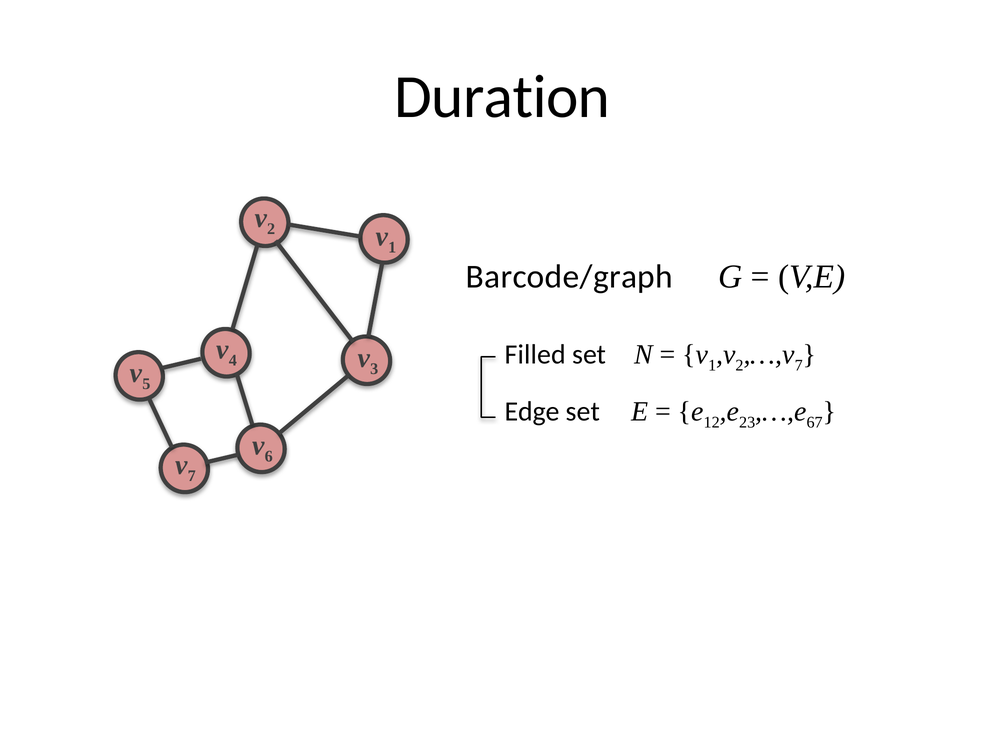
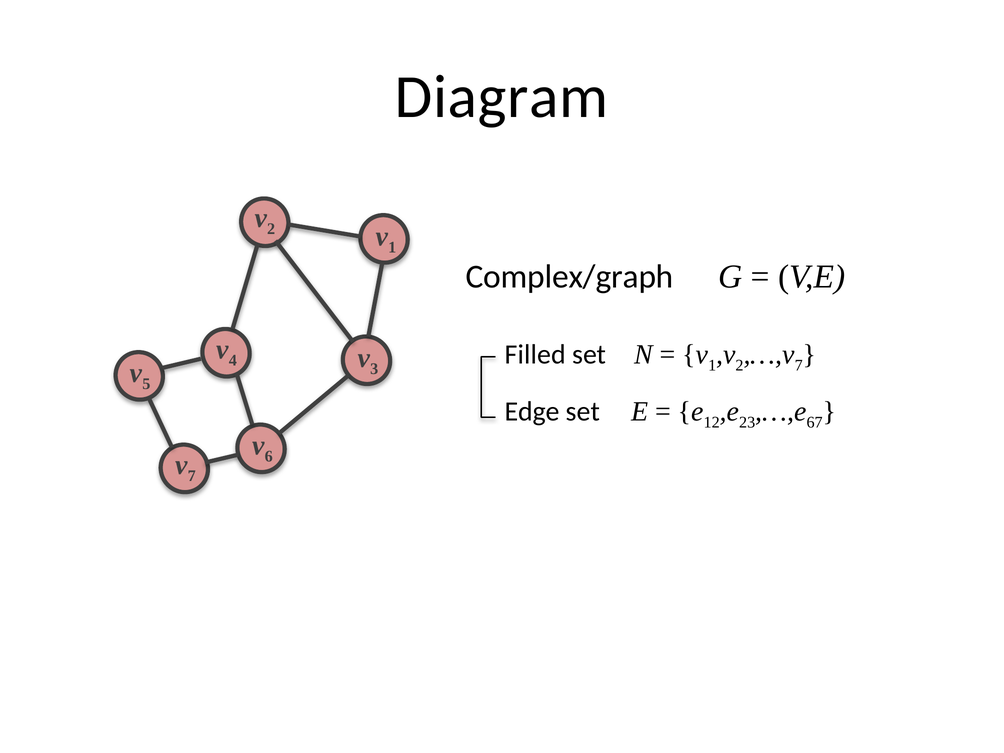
Duration: Duration -> Diagram (502, 97)
Barcode/graph: Barcode/graph -> Complex/graph (570, 277)
